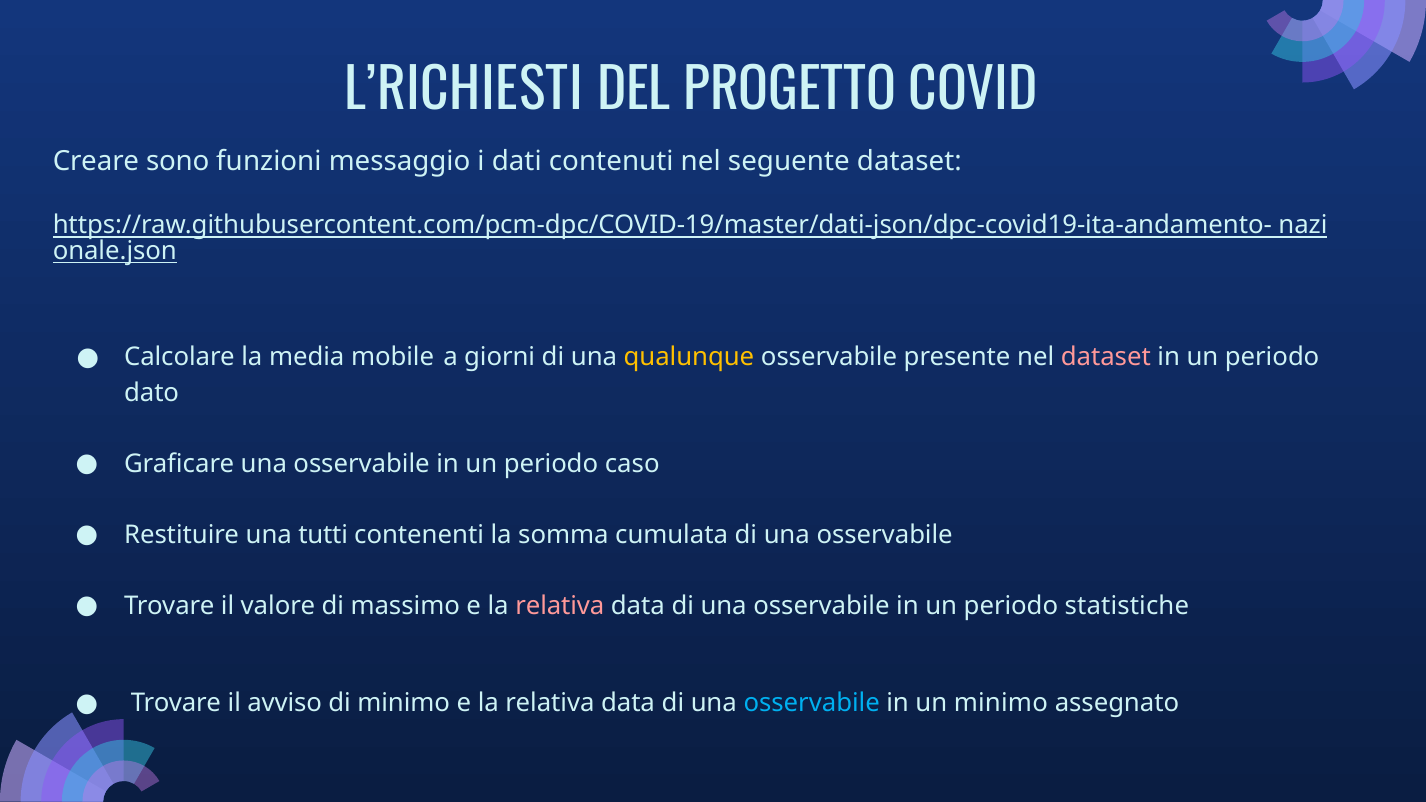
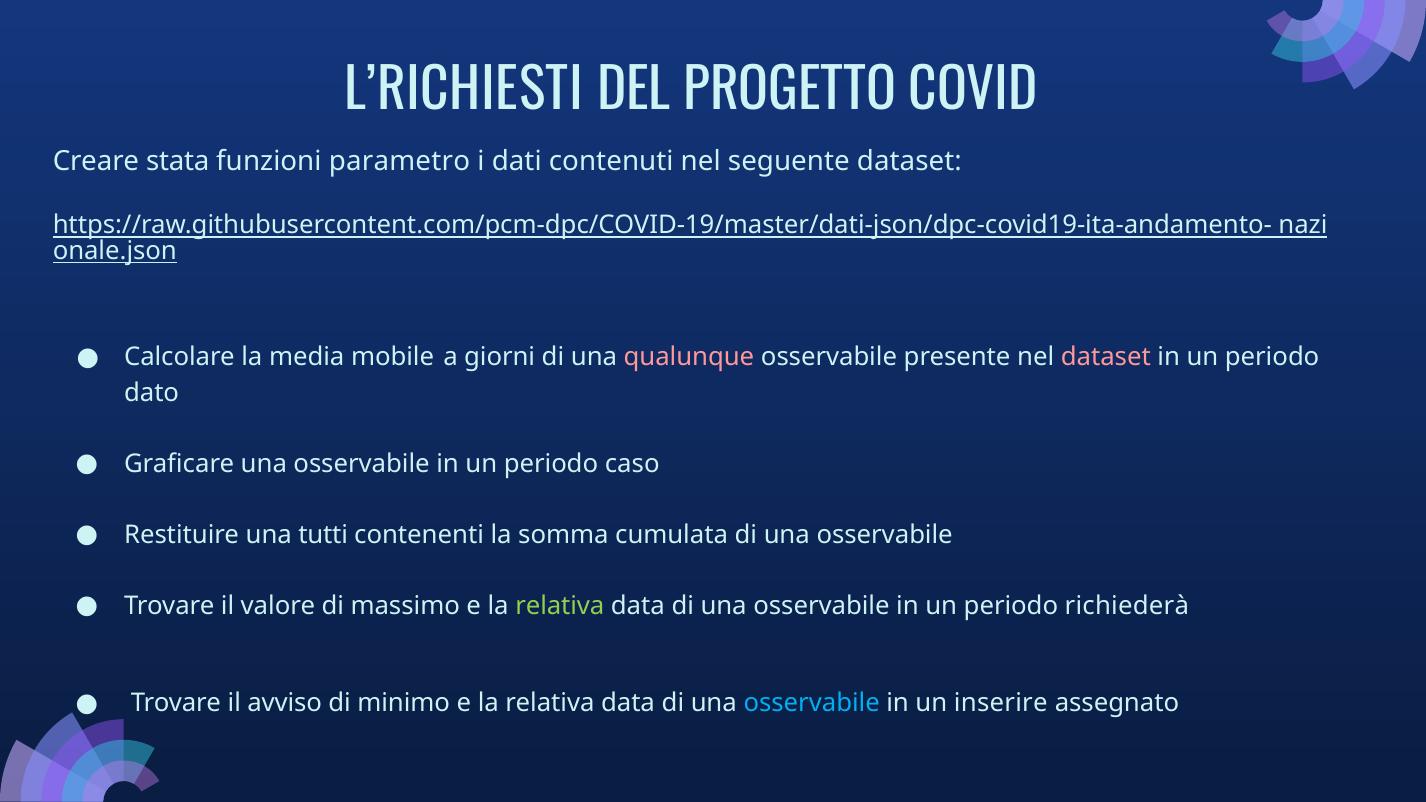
sono: sono -> stata (178, 162)
messaggio: messaggio -> parametro (399, 162)
qualunque colour: yellow -> pink (689, 357)
relativa colour: pink -> light green (560, 606)
statistiche: statistiche -> richiederà (1127, 606)
un minimo: minimo -> inserire (1001, 703)
